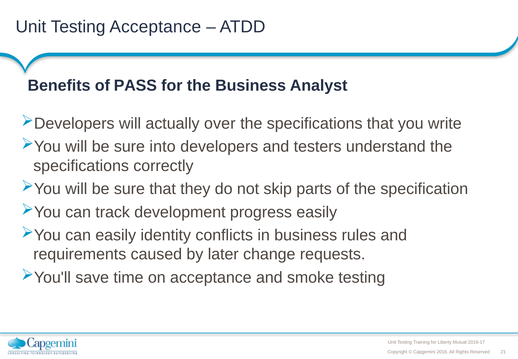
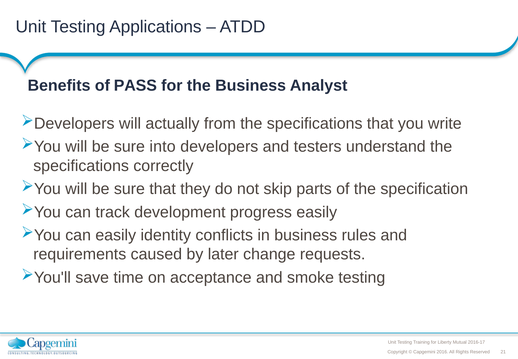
Testing Acceptance: Acceptance -> Applications (155, 27)
over: over -> from (220, 123)
